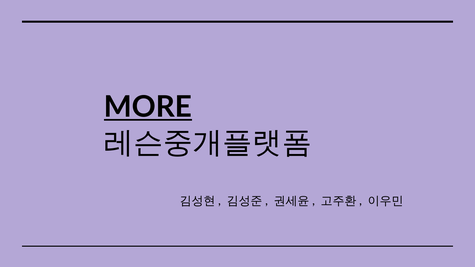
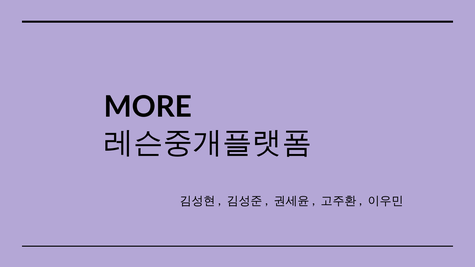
MORE underline: present -> none (148, 107)
